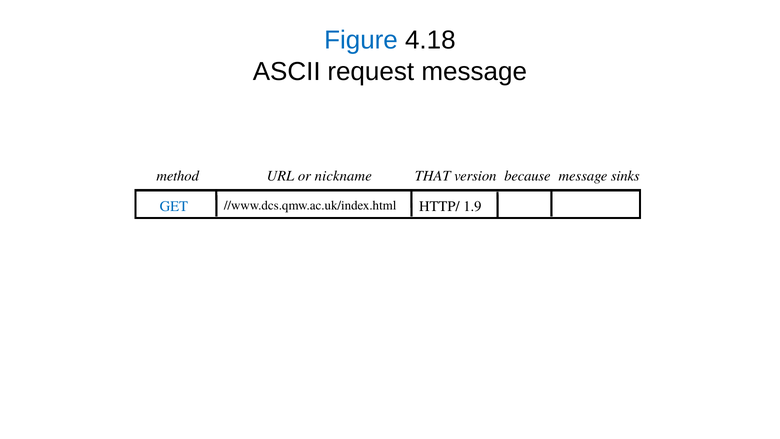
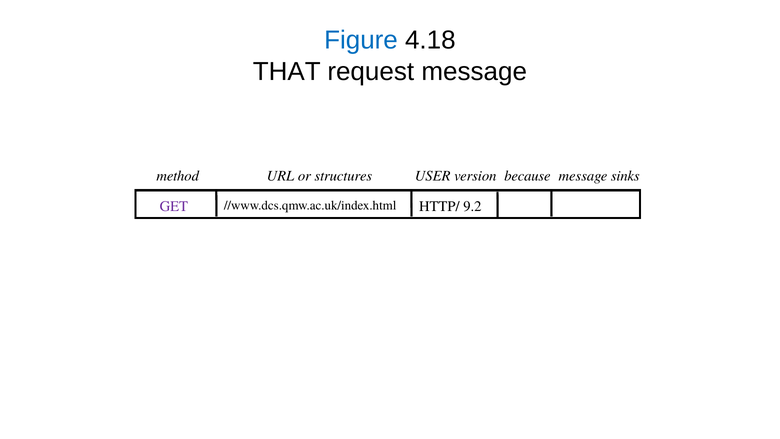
ASCII: ASCII -> THAT (287, 72)
nickname: nickname -> structures (343, 176)
THAT: THAT -> USER (433, 176)
GET colour: blue -> purple (174, 207)
1.9: 1.9 -> 9.2 (472, 207)
